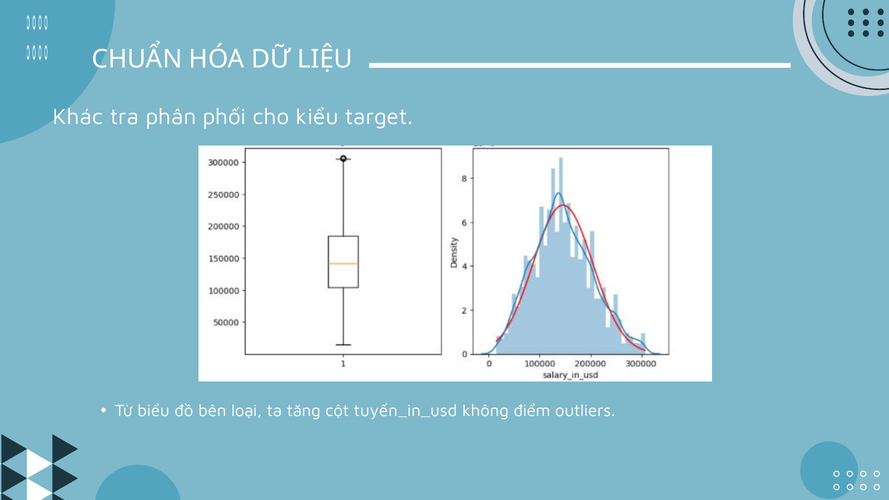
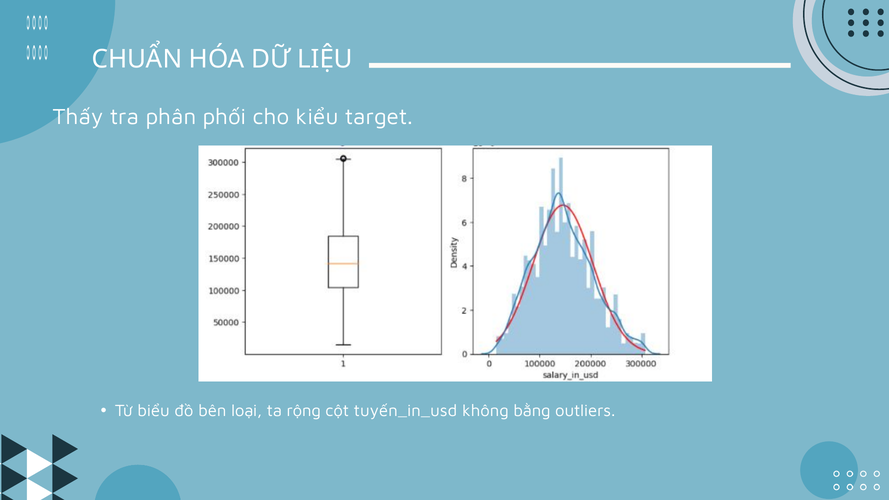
Khác: Khác -> Thấy (78, 117)
tăng: tăng -> rộng (304, 411)
điểm: điểm -> bằng (532, 411)
